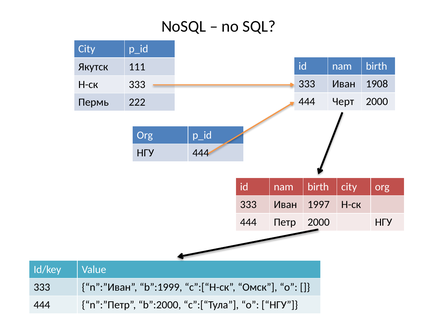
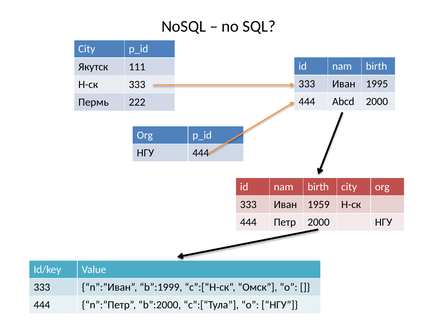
1908: 1908 -> 1995 (377, 84)
Черт: Черт -> Abcd (343, 102)
1997: 1997 -> 1959 (319, 204)
